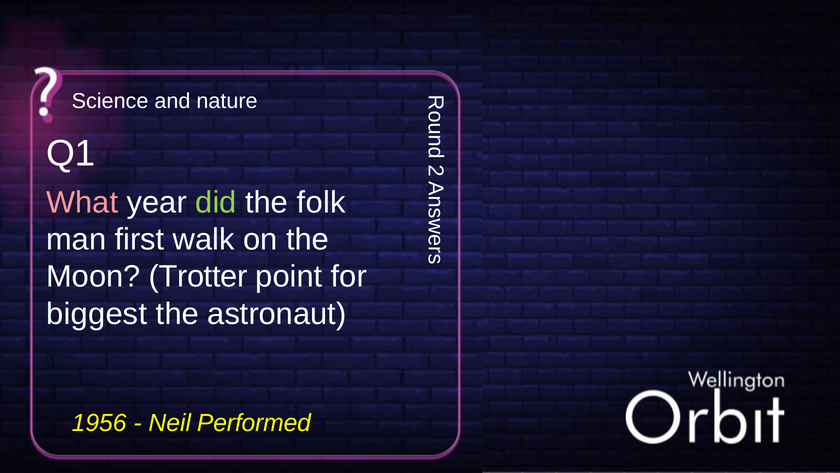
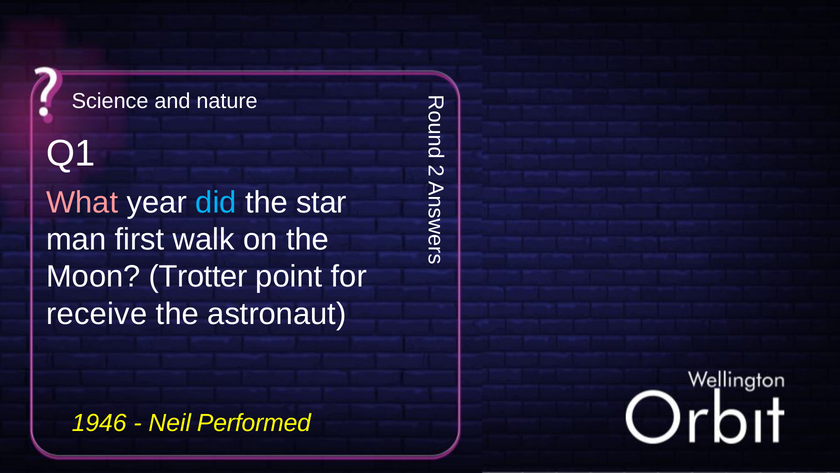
did colour: light green -> light blue (216, 202)
folk: folk -> star (322, 202)
biggest: biggest -> receive (97, 314)
1956: 1956 -> 1946 (99, 423)
